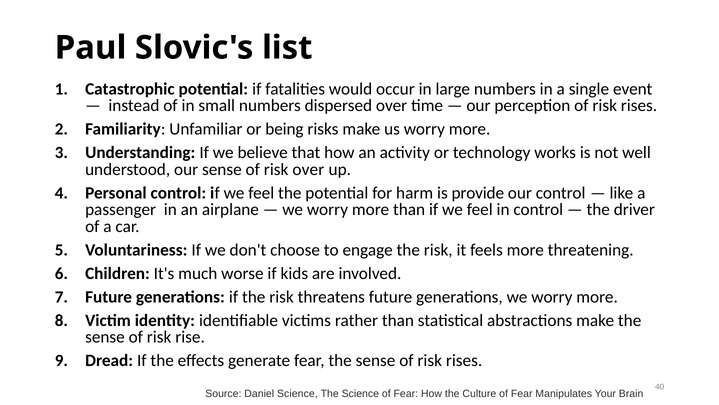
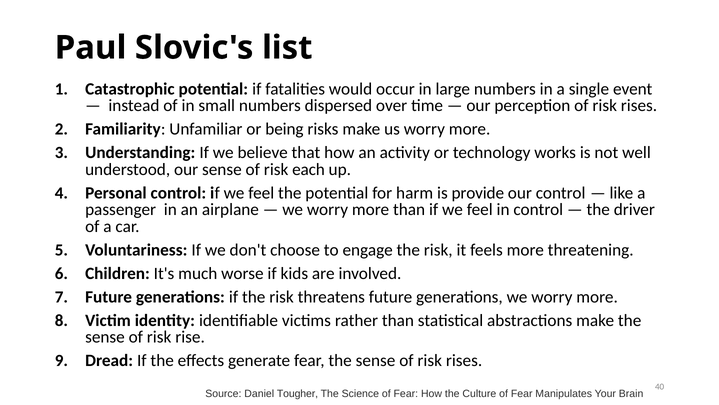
risk over: over -> each (309, 169)
Daniel Science: Science -> Tougher (298, 393)
